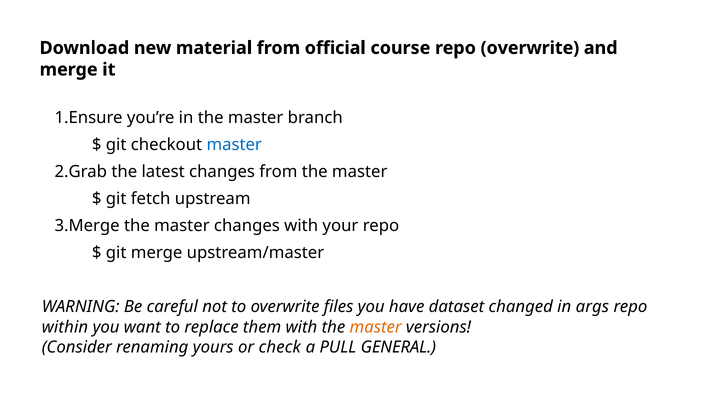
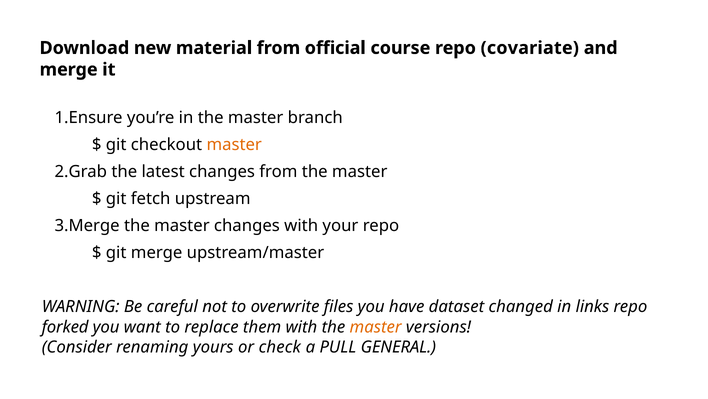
repo overwrite: overwrite -> covariate (530, 48)
master colour: blue -> orange (234, 145)
args: args -> links (592, 306)
within: within -> forked (65, 326)
